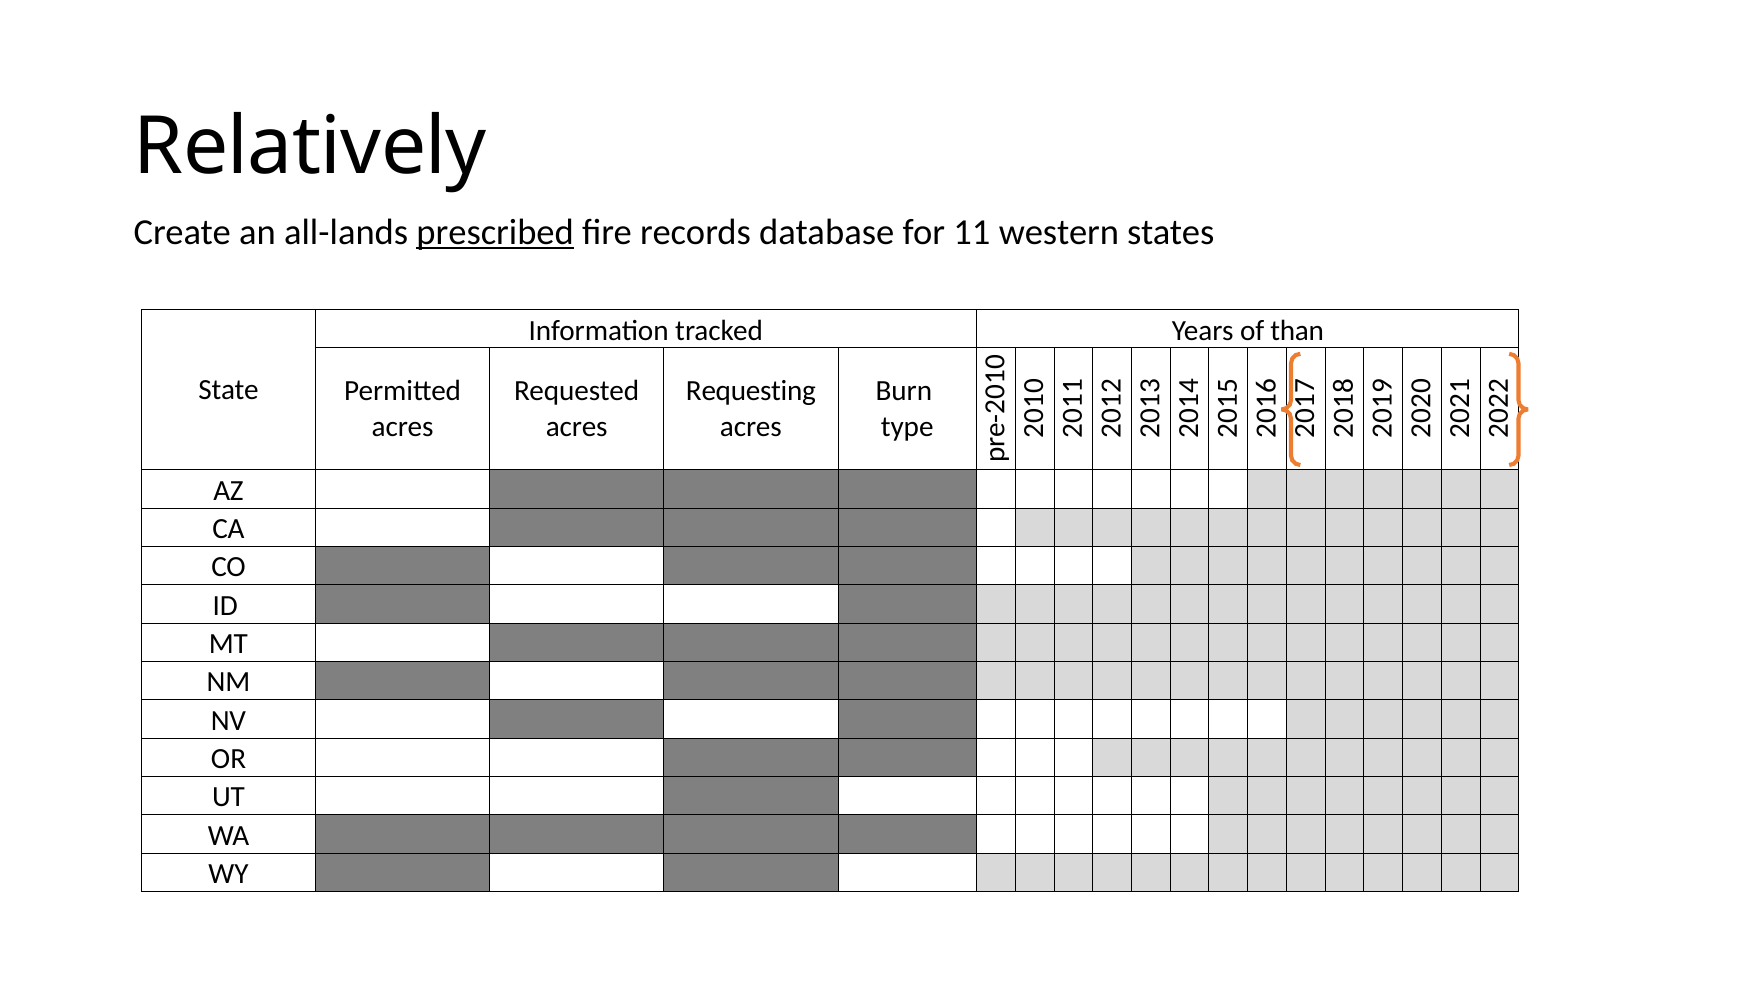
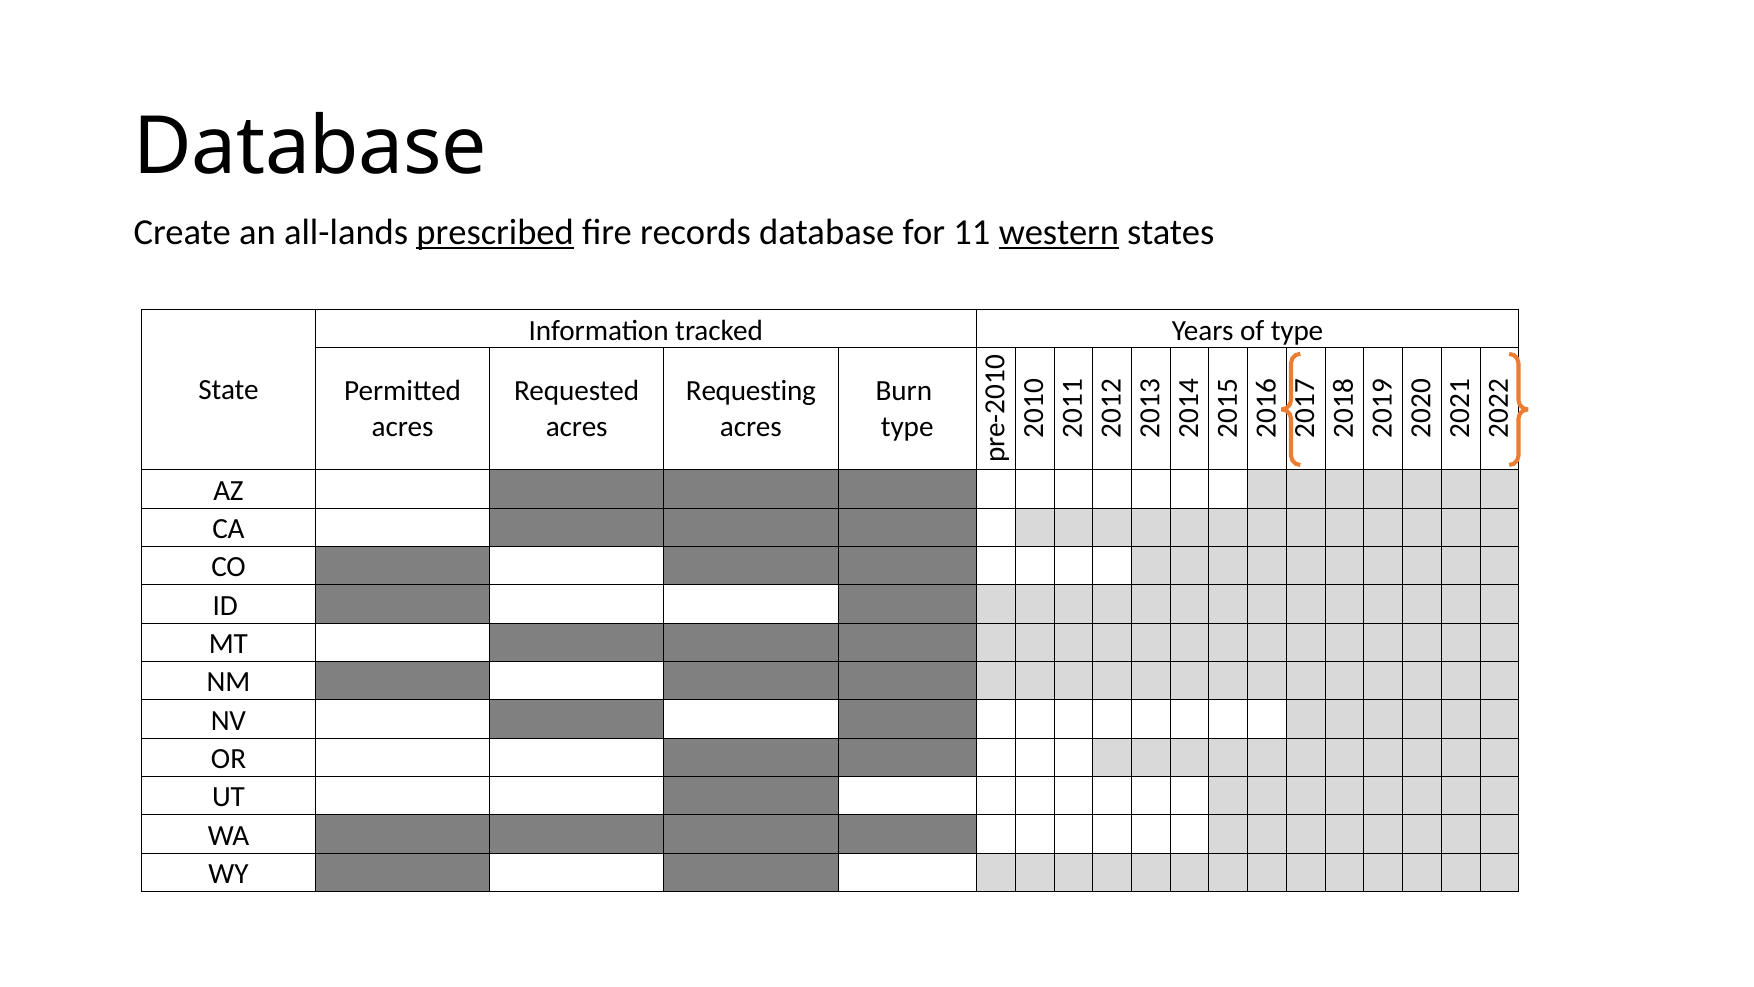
Relatively: Relatively -> Database (310, 147)
western underline: none -> present (1059, 232)
of than: than -> type (1297, 330)
